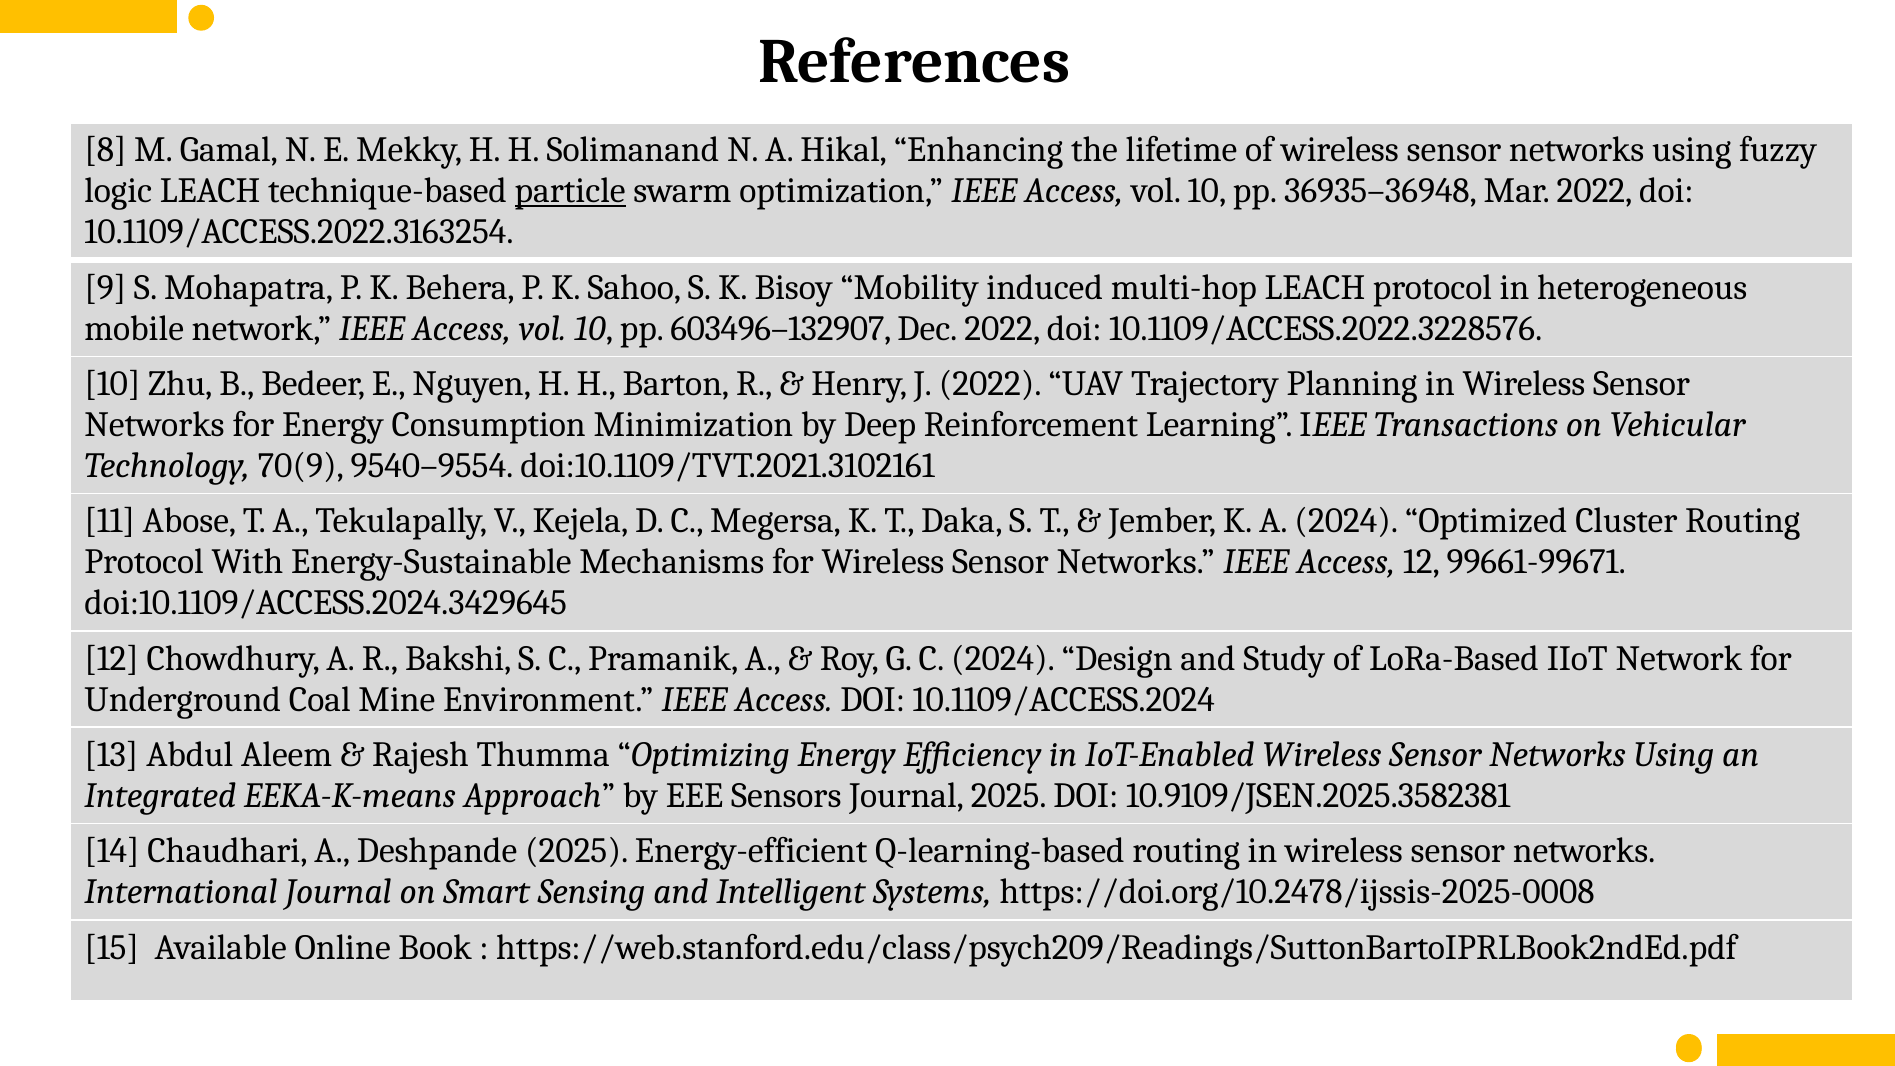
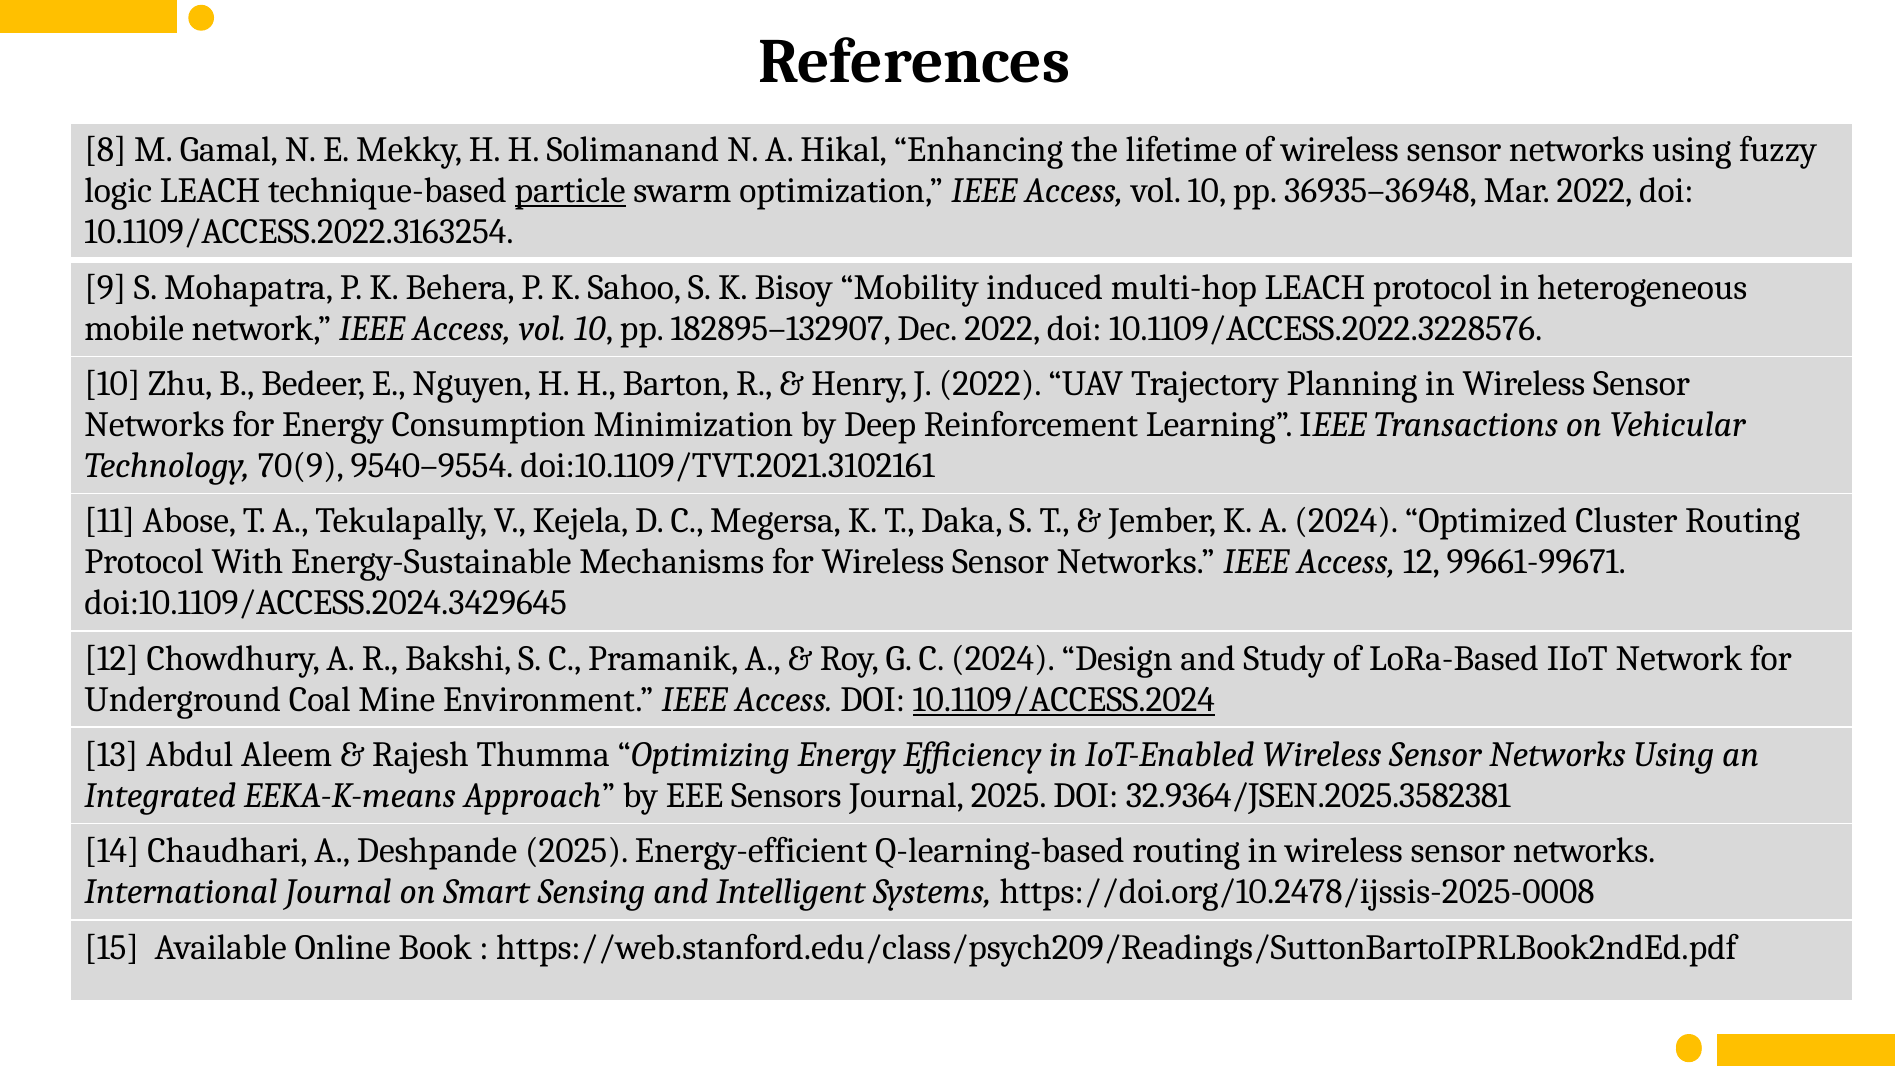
603496–132907: 603496–132907 -> 182895–132907 (781, 328)
10.1109/ACCESS.2024 underline: none -> present (1064, 699)
10.9109/JSEN.2025.3582381: 10.9109/JSEN.2025.3582381 -> 32.9364/JSEN.2025.3582381 (1318, 796)
